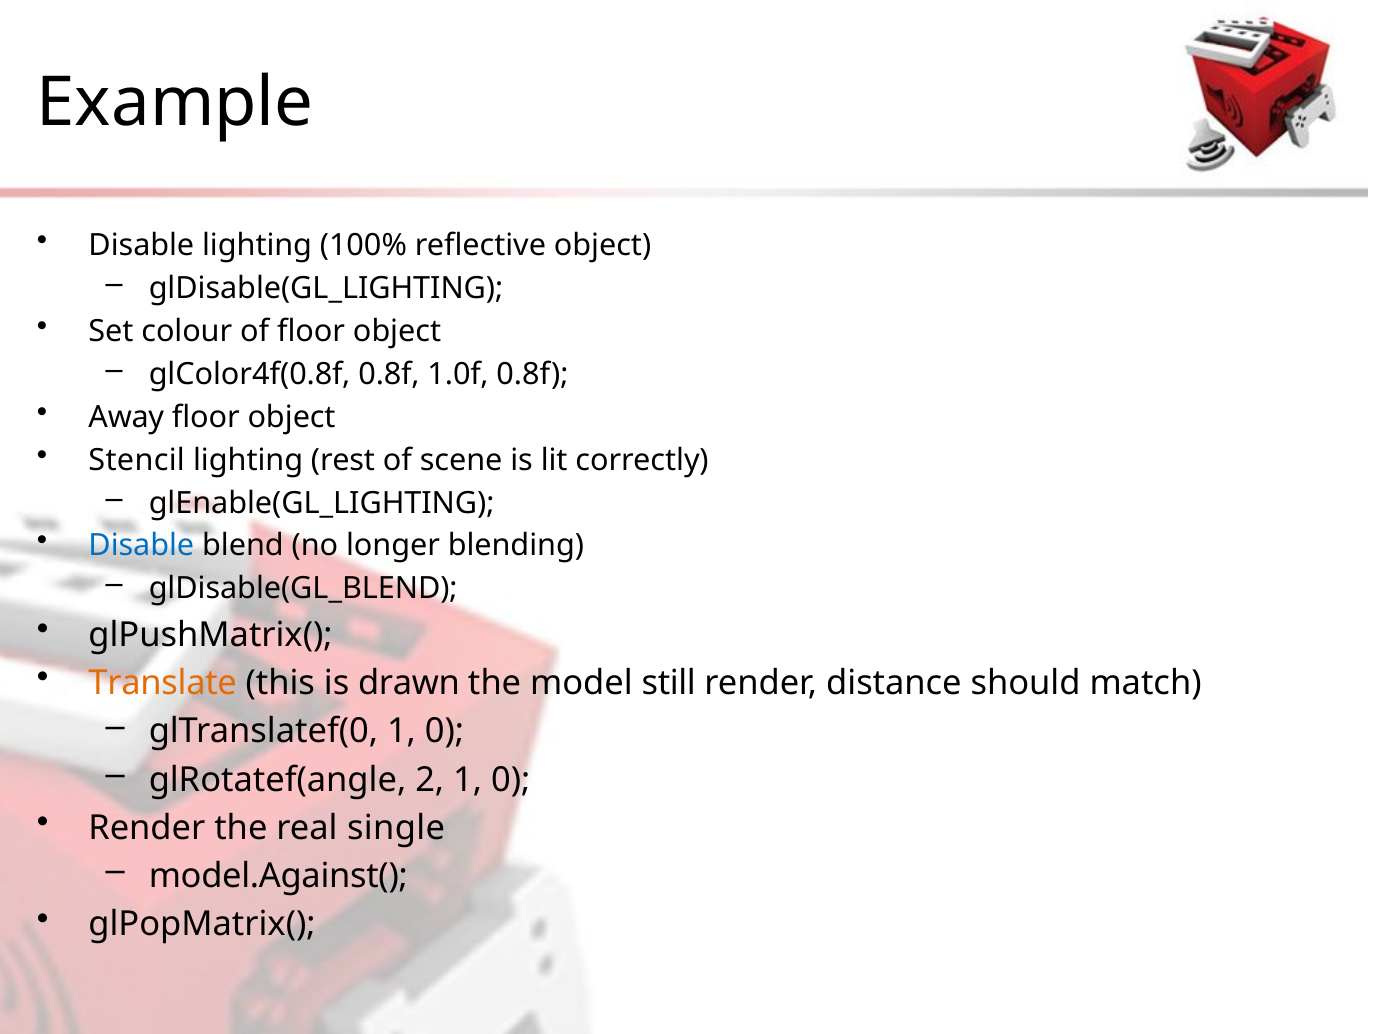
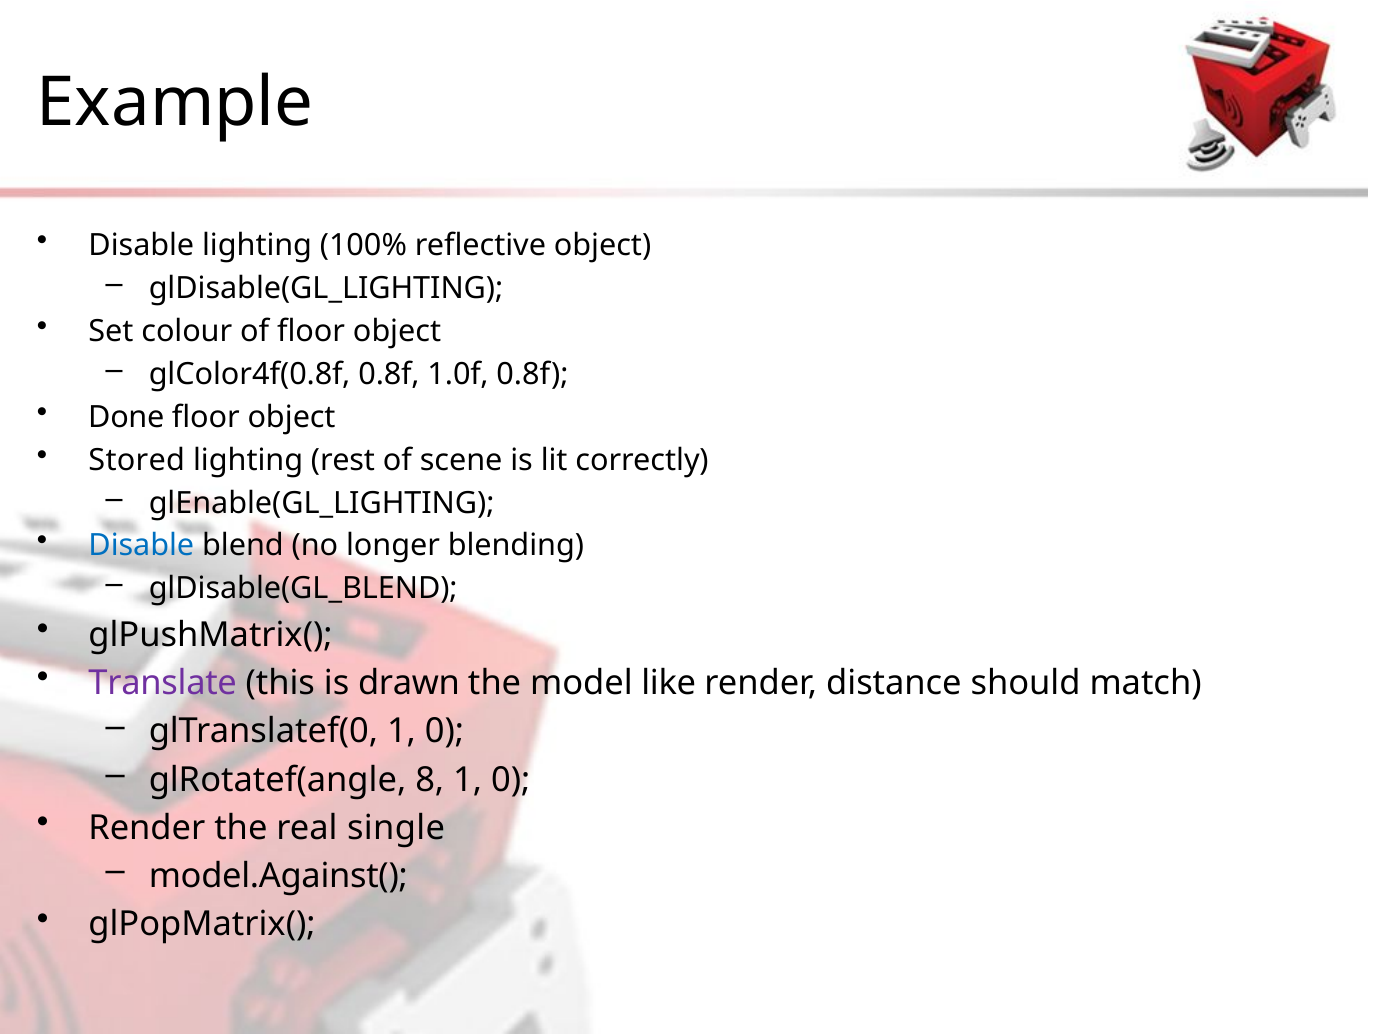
Away: Away -> Done (126, 417)
Stencil: Stencil -> Stored (137, 460)
Translate colour: orange -> purple (163, 683)
still: still -> like (669, 683)
2: 2 -> 8 (430, 780)
